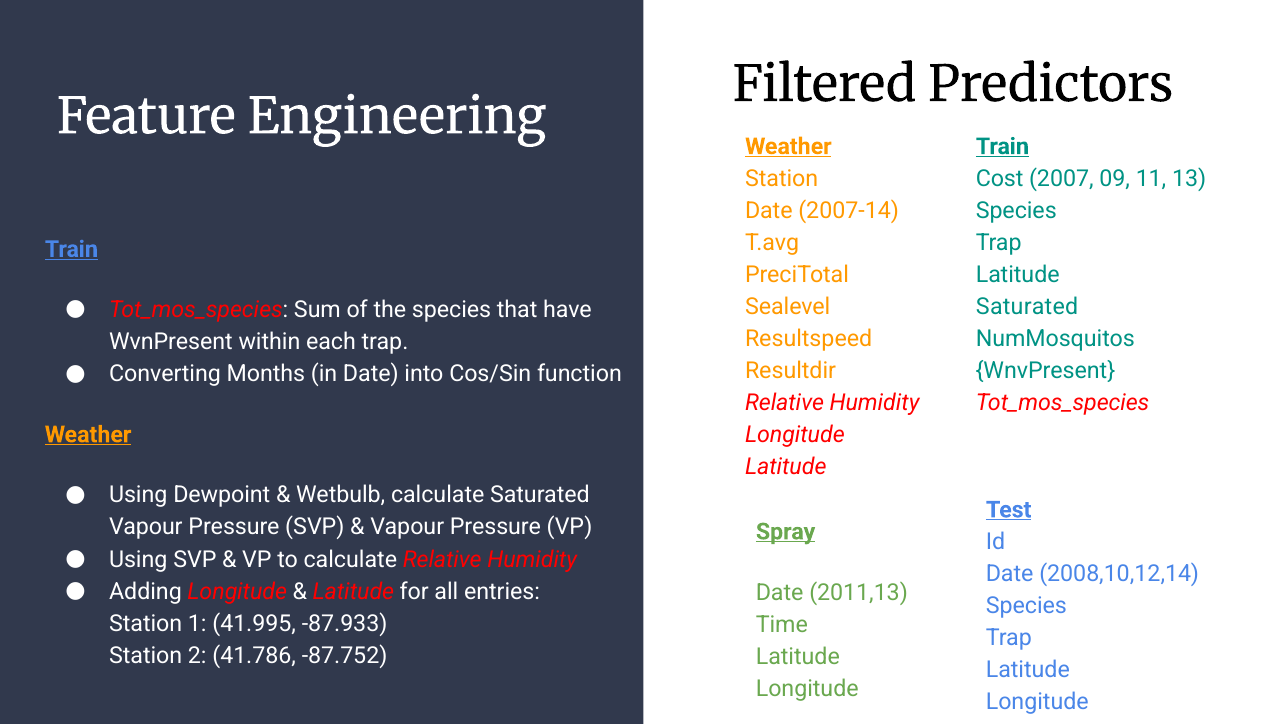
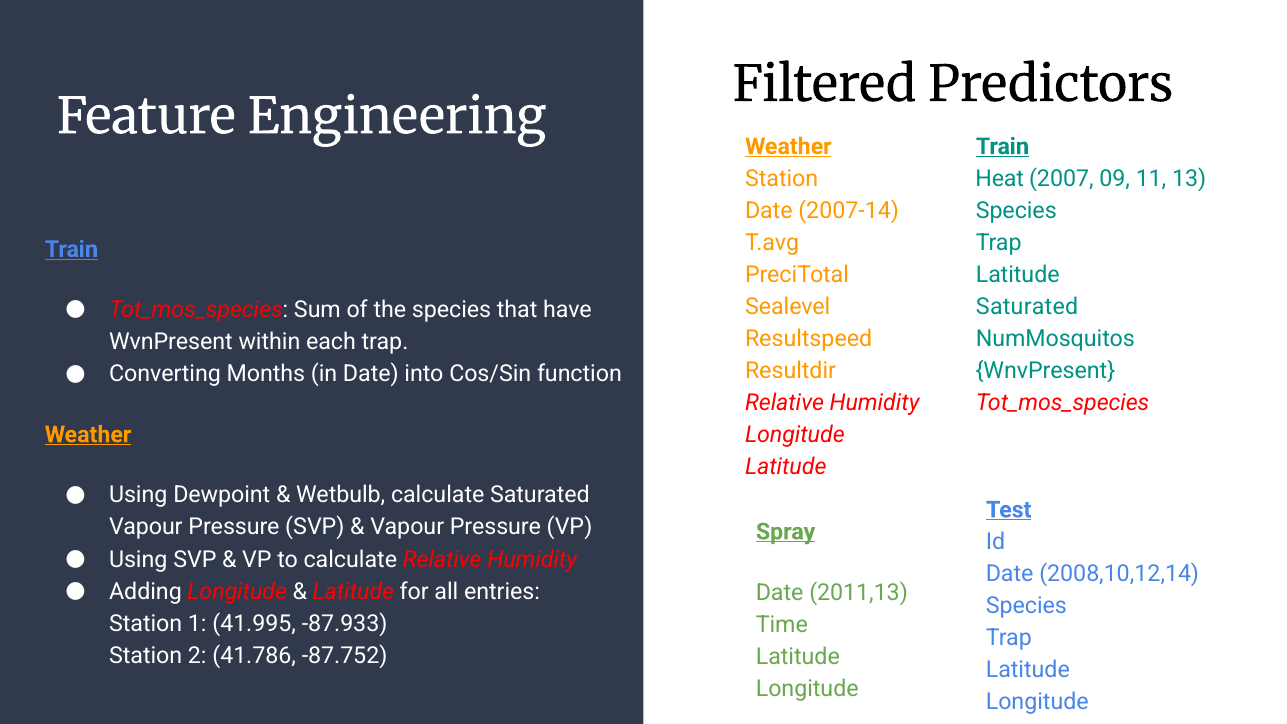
Cost: Cost -> Heat (1000, 178)
